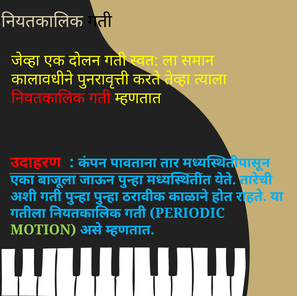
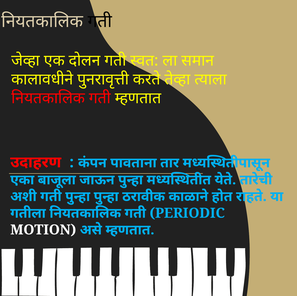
MOTION colour: light green -> white (43, 230)
